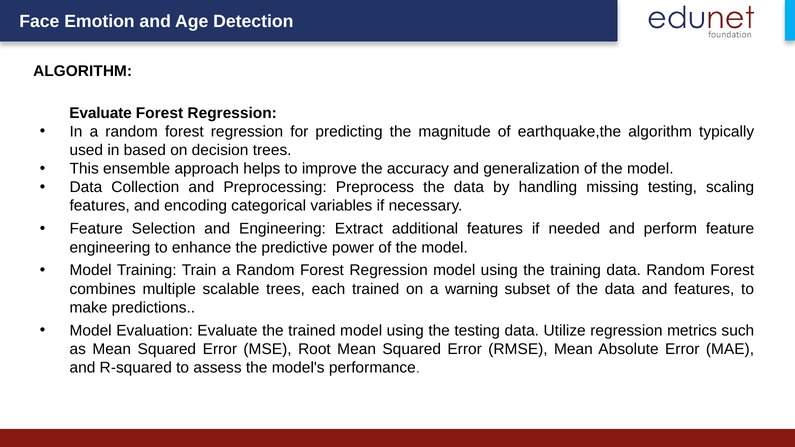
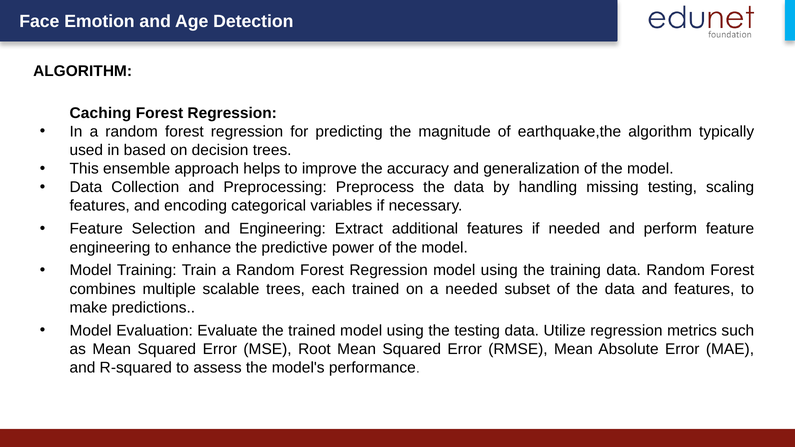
Evaluate: Evaluate -> Caching (100, 113)
a warning: warning -> needed (471, 289)
